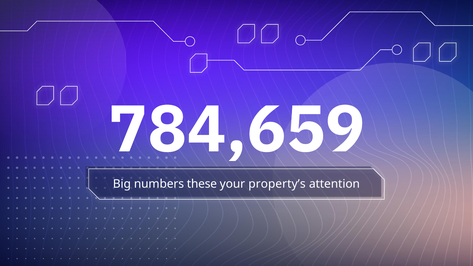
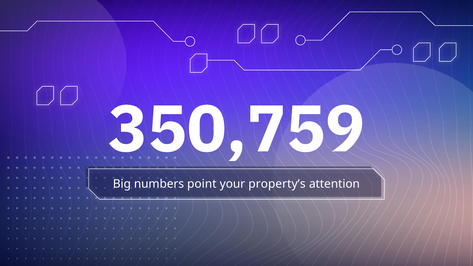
784,659: 784,659 -> 350,759 (237, 130)
these: these -> point (202, 184)
